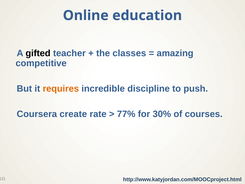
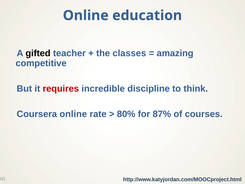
requires colour: orange -> red (61, 89)
push: push -> think (196, 89)
Coursera create: create -> online (73, 114)
77%: 77% -> 80% (126, 114)
30%: 30% -> 87% (162, 114)
